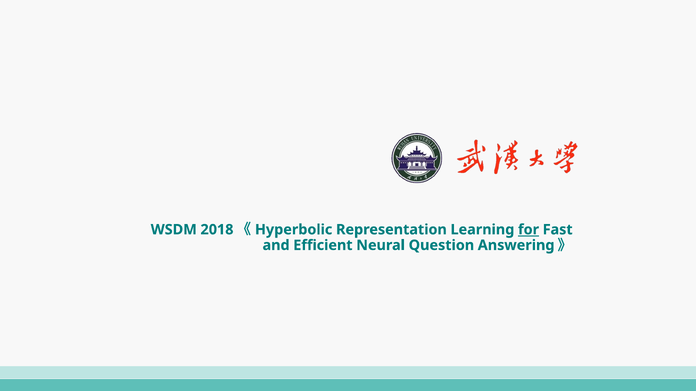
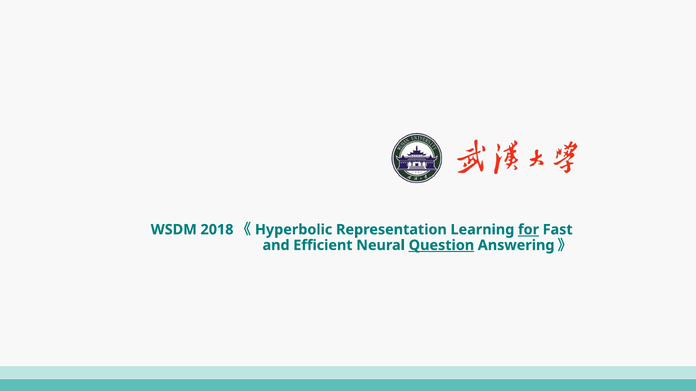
Question underline: none -> present (441, 246)
